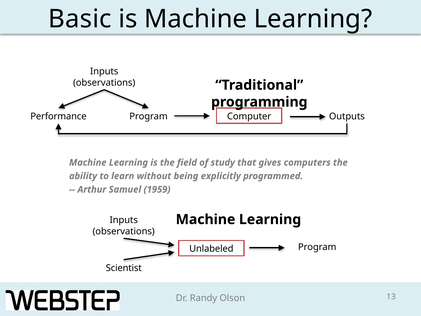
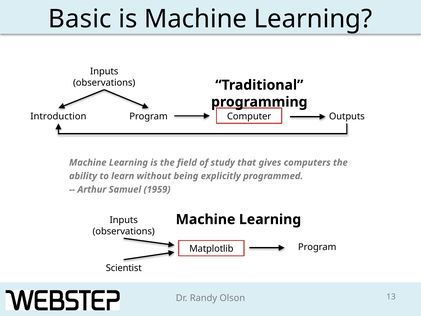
Performance: Performance -> Introduction (58, 116)
Unlabeled: Unlabeled -> Matplotlib (211, 249)
